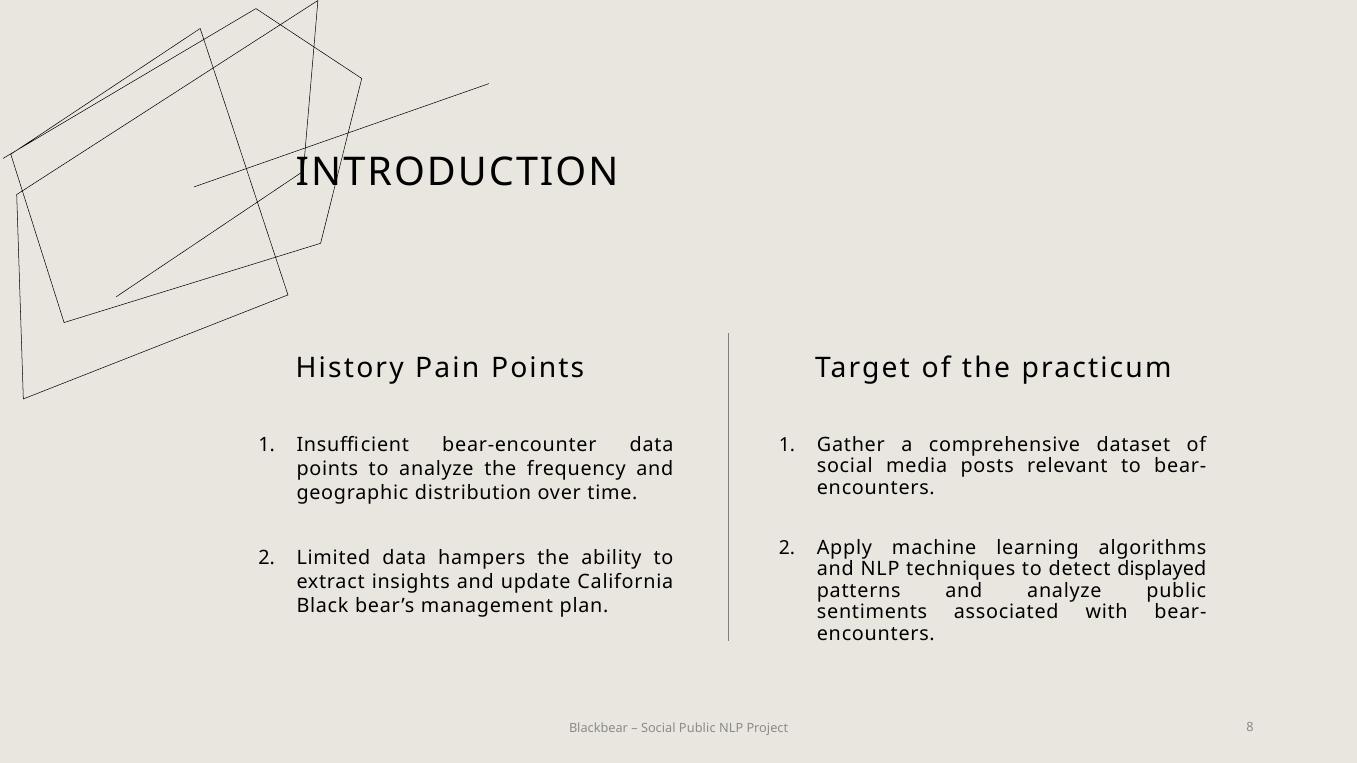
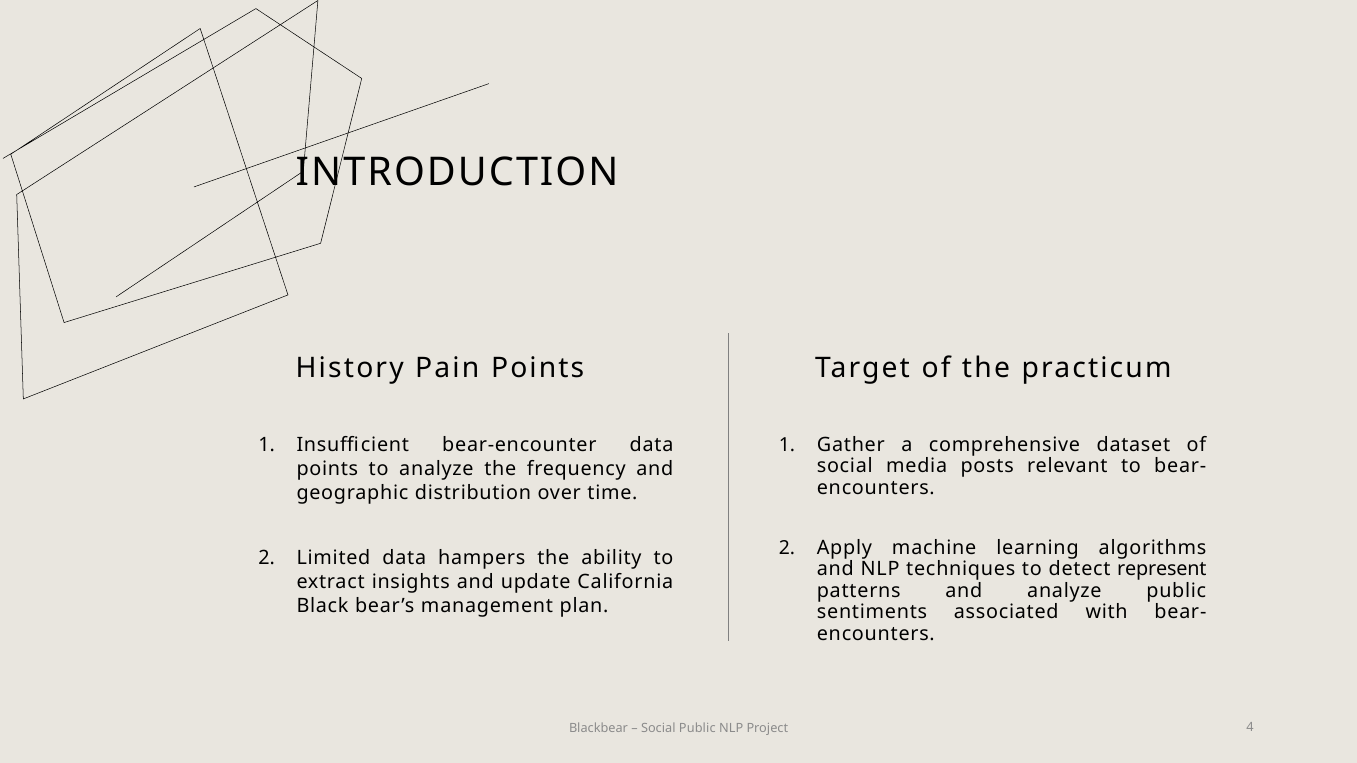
displayed: displayed -> represent (1162, 570)
8: 8 -> 4 (1250, 728)
